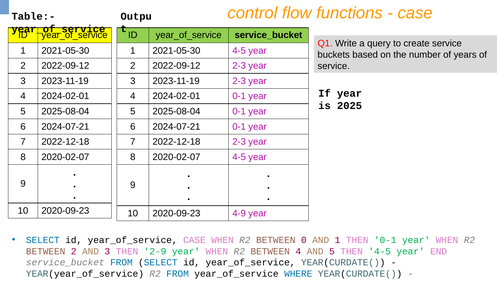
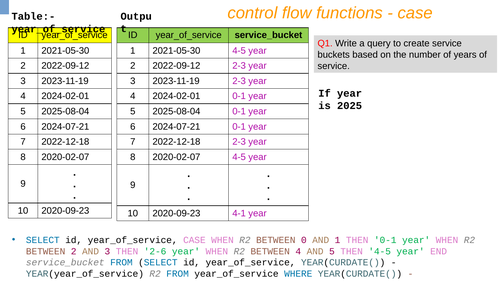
4-9: 4-9 -> 4-1 (239, 213)
2-9: 2-9 -> 2-6 (155, 251)
